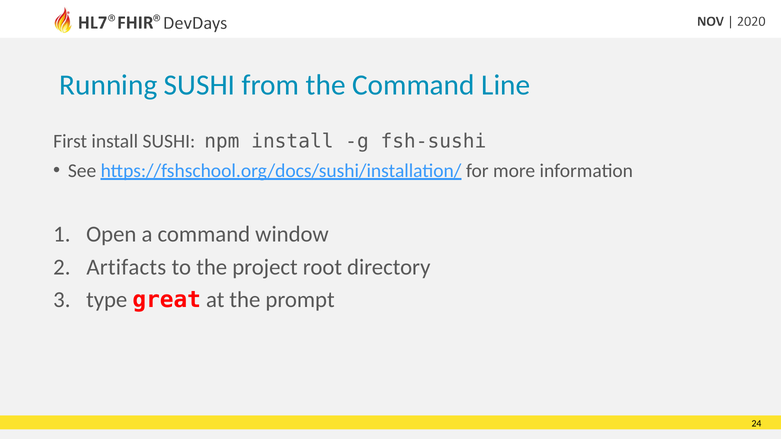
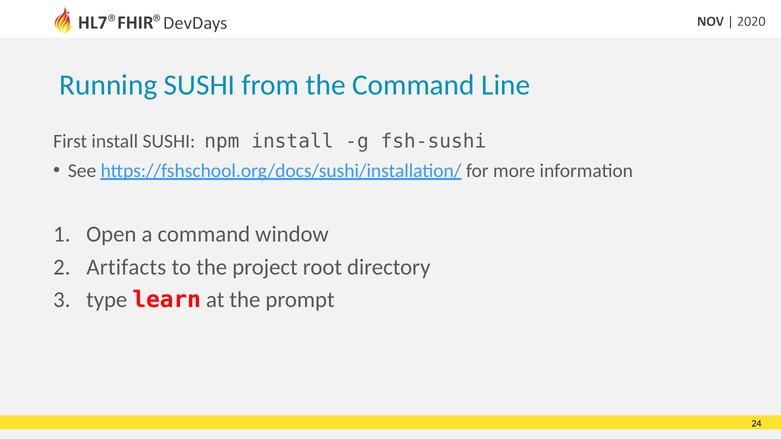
great: great -> learn (167, 300)
